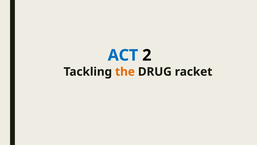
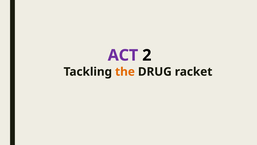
ACT colour: blue -> purple (123, 55)
